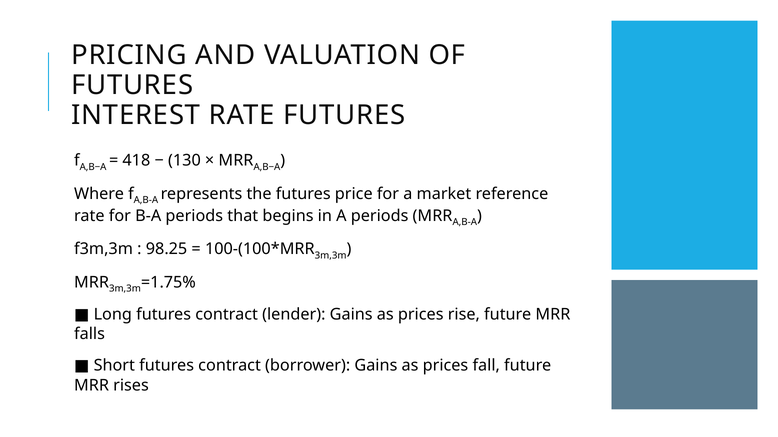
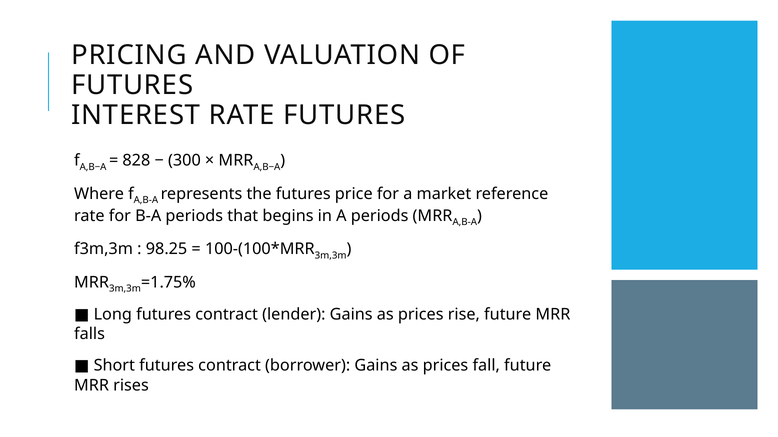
418: 418 -> 828 (136, 161)
130: 130 -> 300 (184, 161)
